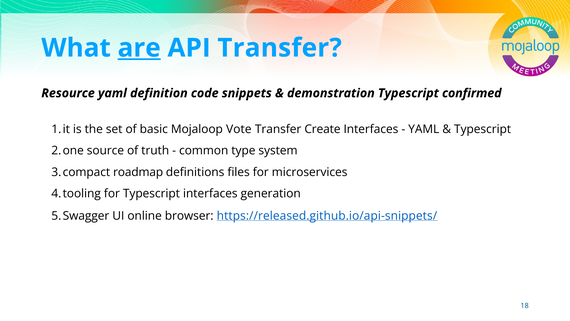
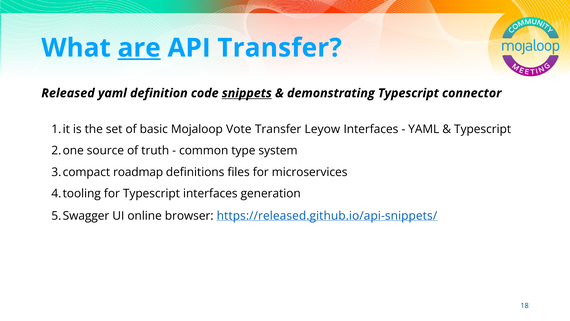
Resource: Resource -> Released (68, 93)
snippets underline: none -> present (247, 93)
demonstration: demonstration -> demonstrating (331, 93)
confirmed: confirmed -> connector (472, 93)
Create: Create -> Leyow (322, 129)
